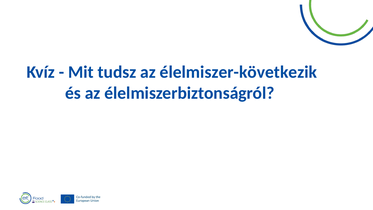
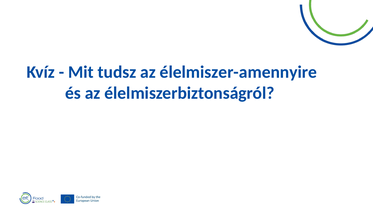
élelmiszer-következik: élelmiszer-következik -> élelmiszer-amennyire (238, 72)
